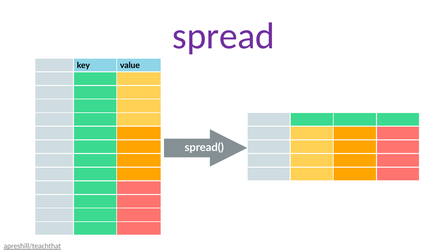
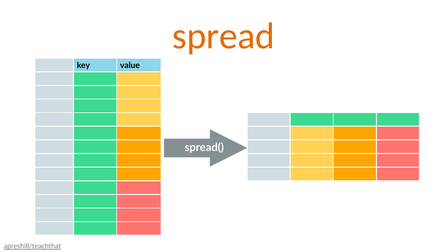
spread colour: purple -> orange (223, 36)
